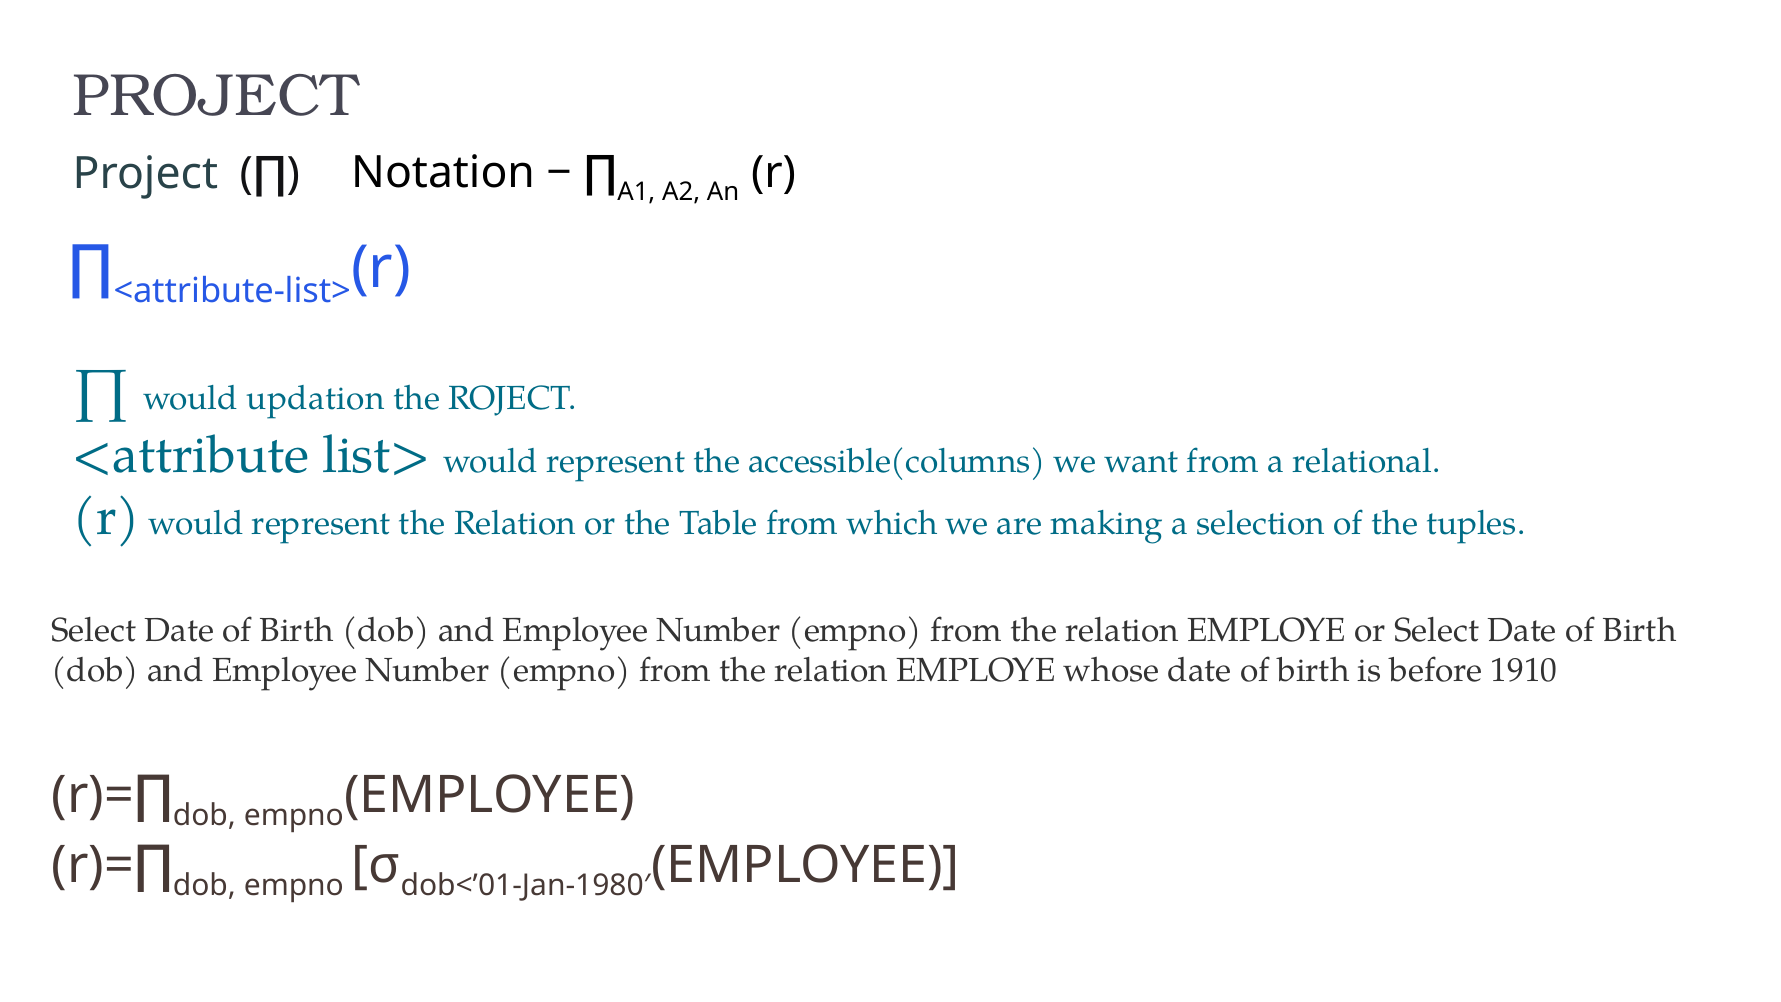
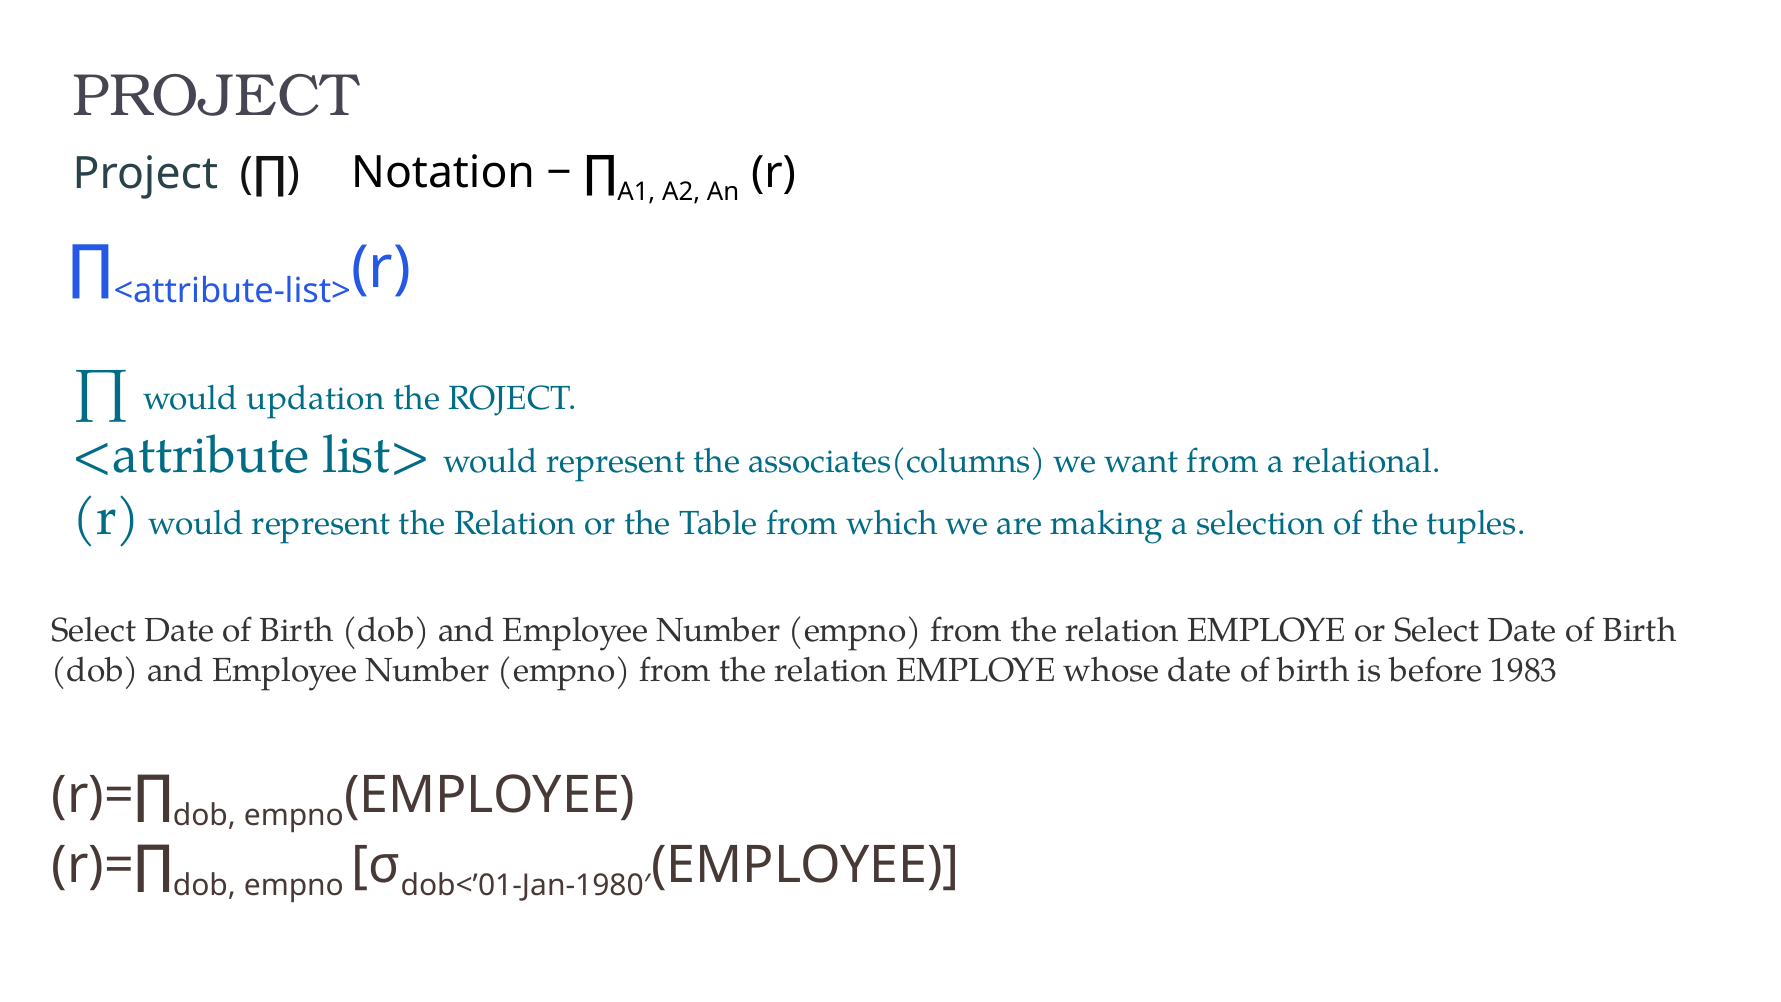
accessible(columns: accessible(columns -> associates(columns (897, 461)
1910: 1910 -> 1983 (1524, 670)
